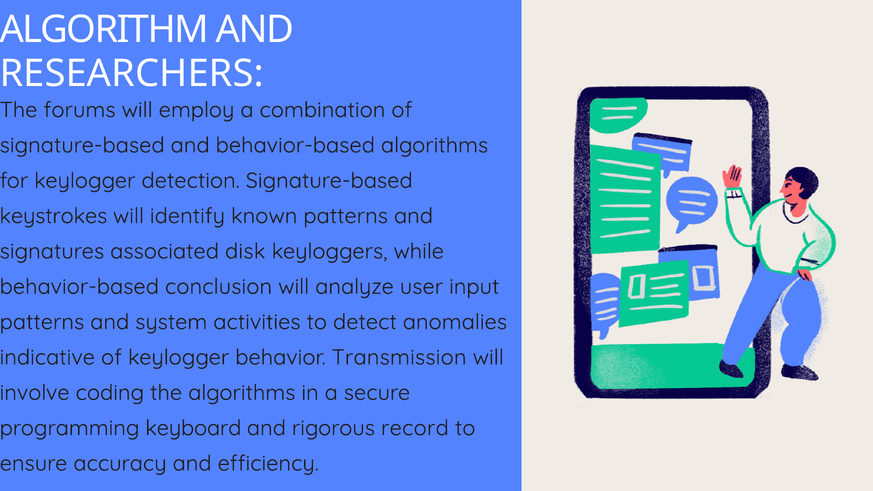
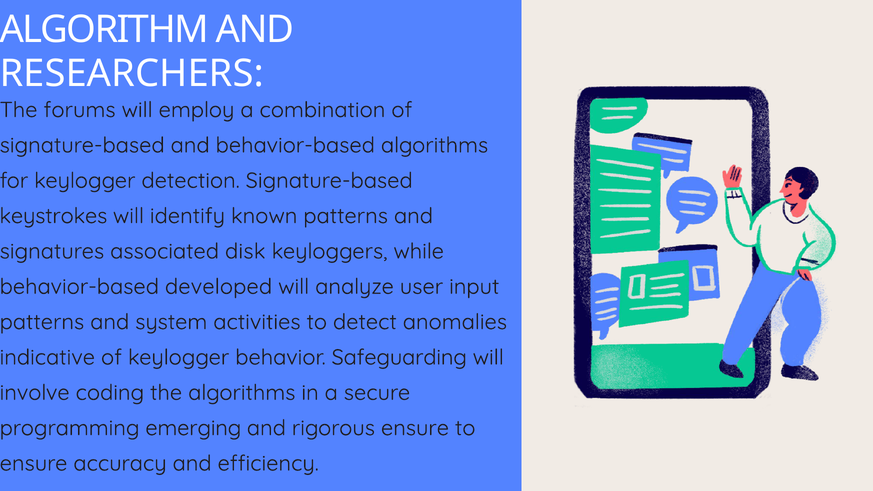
conclusion: conclusion -> developed (219, 287)
Transmission: Transmission -> Safeguarding (399, 357)
keyboard: keyboard -> emerging (193, 428)
rigorous record: record -> ensure (415, 428)
